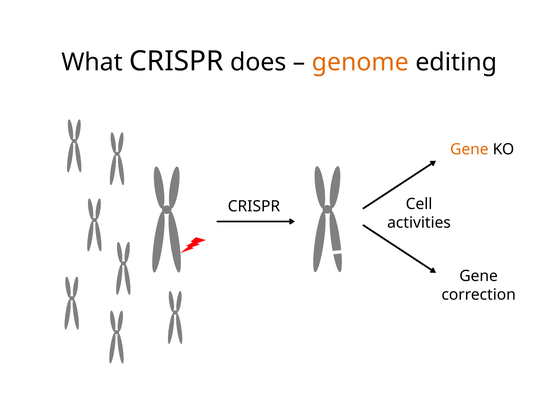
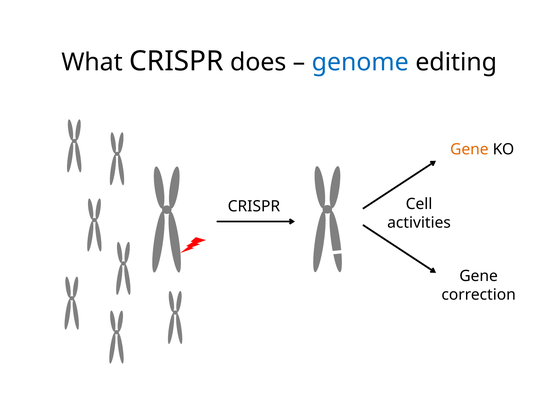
genome colour: orange -> blue (360, 62)
